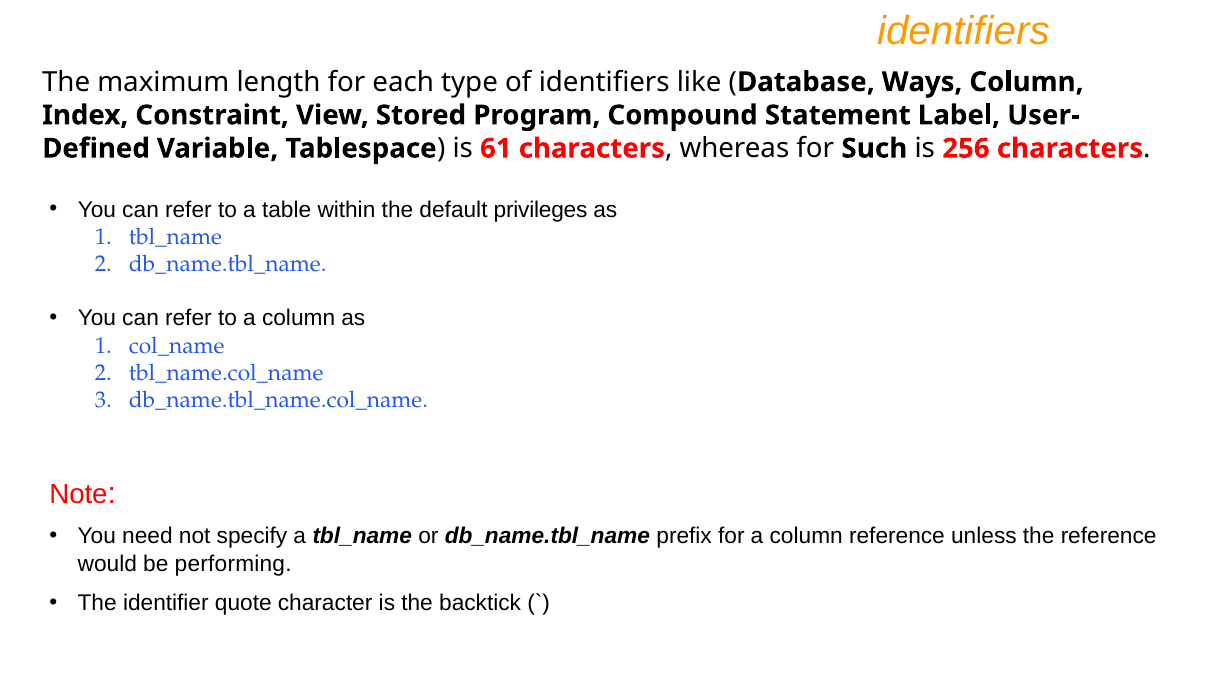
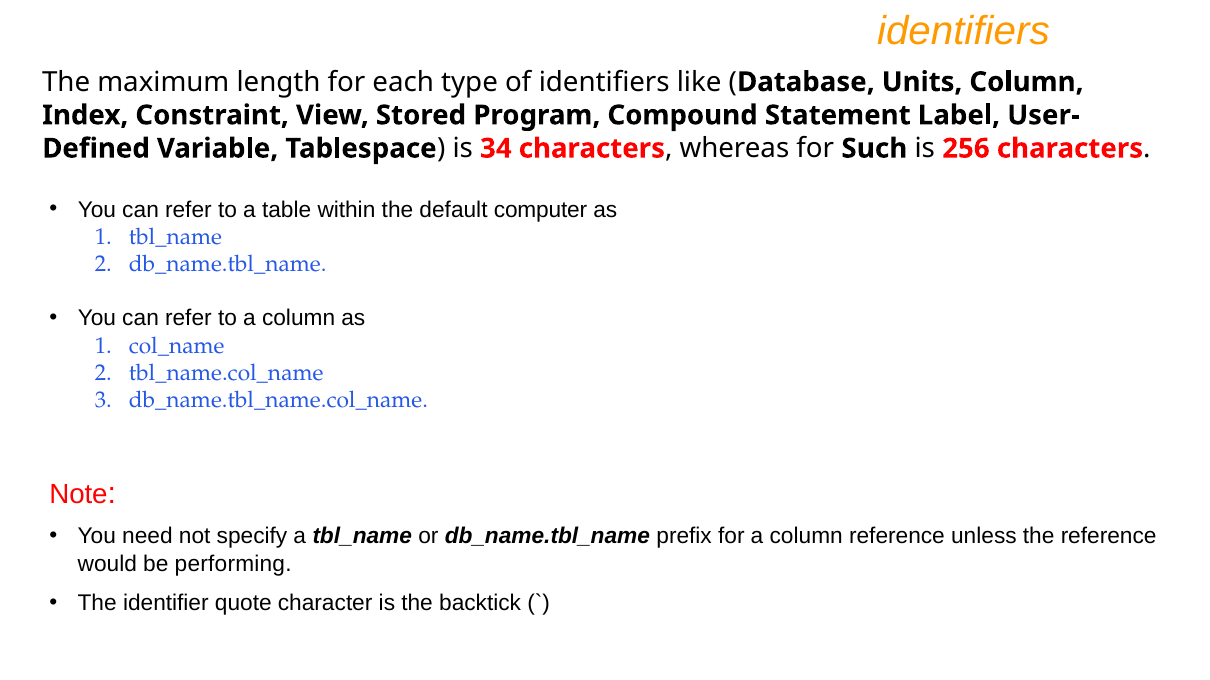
Ways: Ways -> Units (922, 82)
61: 61 -> 34 (496, 149)
privileges: privileges -> computer (541, 210)
